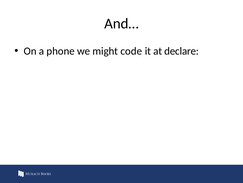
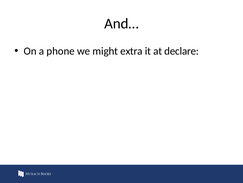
code: code -> extra (131, 51)
